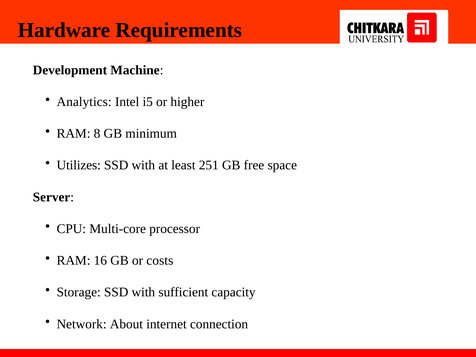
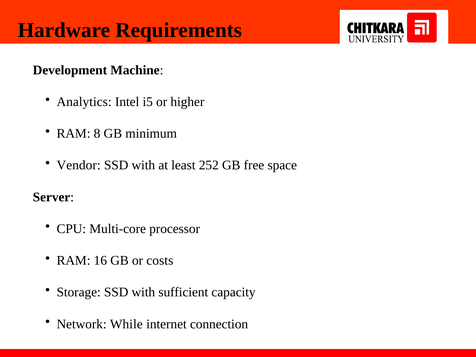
Utilizes: Utilizes -> Vendor (79, 165)
251: 251 -> 252 (209, 165)
About: About -> While (126, 324)
